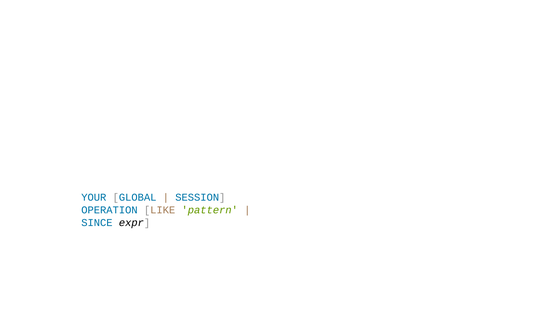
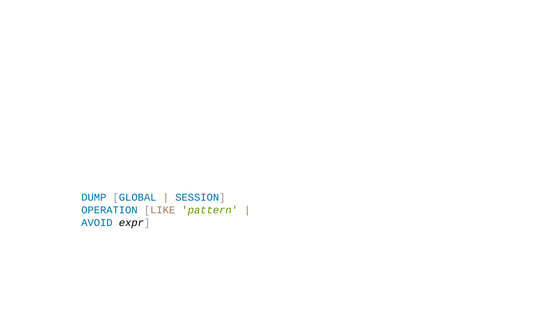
YOUR: YOUR -> DUMP (94, 197)
SINCE: SINCE -> AVOID (97, 222)
